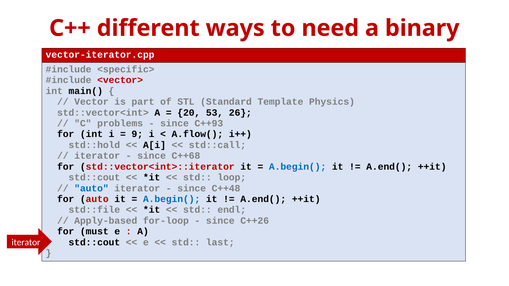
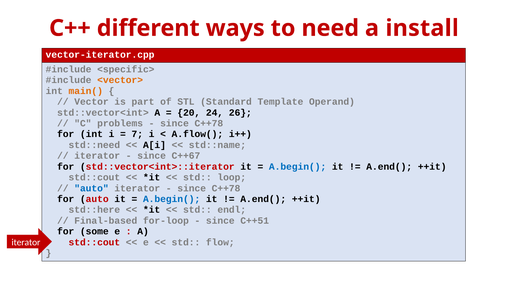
binary: binary -> install (422, 28)
<vector> colour: red -> orange (120, 80)
main( colour: black -> orange (86, 91)
Physics: Physics -> Operand (332, 102)
53: 53 -> 24 (215, 113)
C++93: C++93 -> C++78 (209, 123)
9: 9 -> 7 (137, 134)
std::hold: std::hold -> std::need (94, 145)
std::call: std::call -> std::name (217, 145)
C++68: C++68 -> C++67 (186, 156)
C++48: C++48 -> C++78 (226, 188)
std::file: std::file -> std::here (94, 210)
Apply-based: Apply-based -> Final-based (106, 221)
C++26: C++26 -> C++51 (255, 221)
must: must -> some (94, 232)
std::cout colour: black -> red (94, 243)
last: last -> flow (220, 243)
